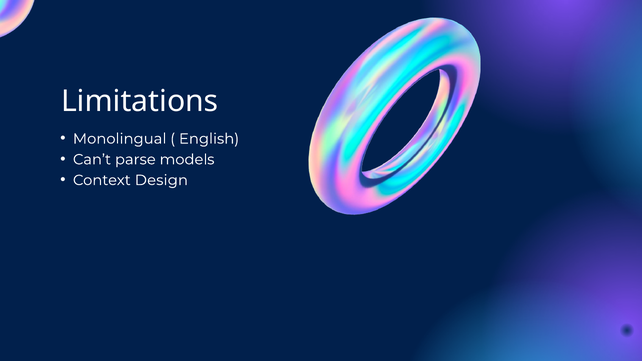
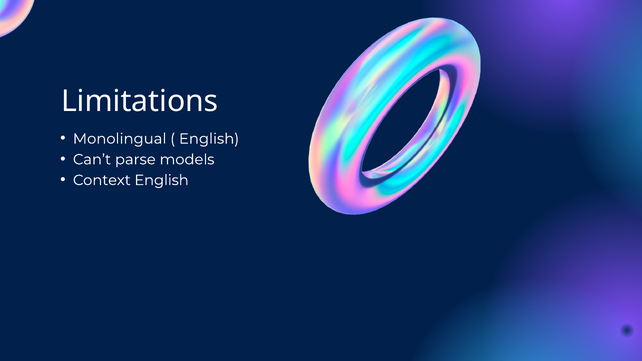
Context Design: Design -> English (162, 180)
